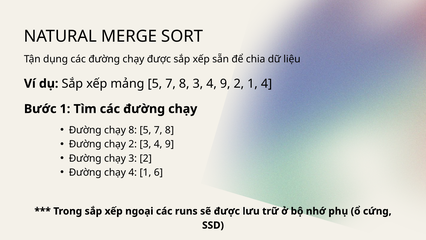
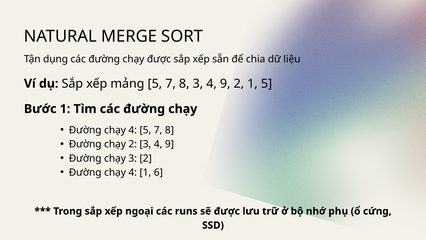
1 4: 4 -> 5 (267, 83)
8: 8 -> 4 (133, 130)
